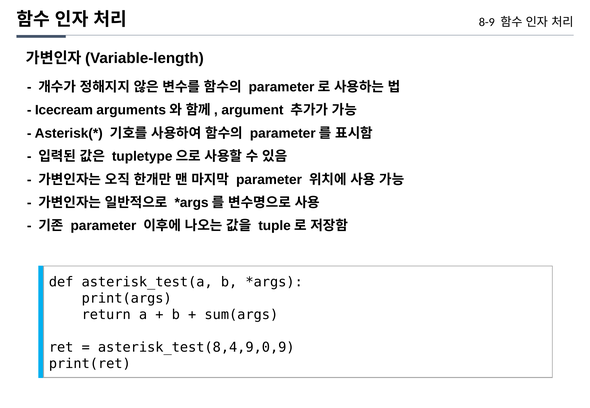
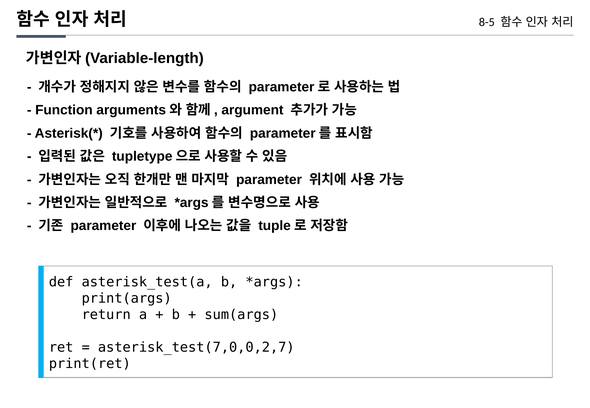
8-9: 8-9 -> 8-5 (487, 22)
Icecream: Icecream -> Function (64, 110)
asterisk_test(8,4,9,0,9: asterisk_test(8,4,9,0,9 -> asterisk_test(7,0,0,2,7 (196, 348)
